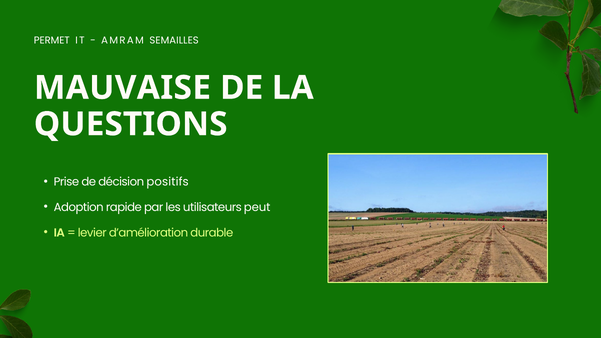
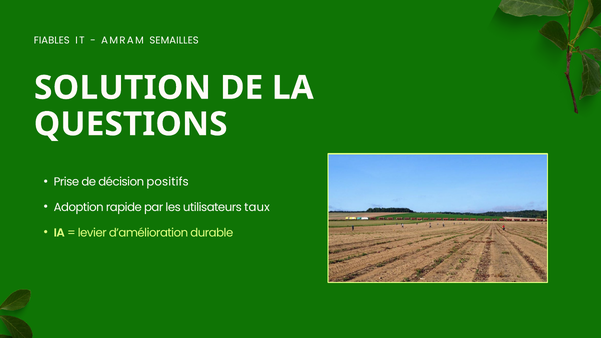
PERMET: PERMET -> FIABLES (52, 40)
MAUVAISE: MAUVAISE -> SOLUTION (122, 88)
peut: peut -> taux (257, 207)
